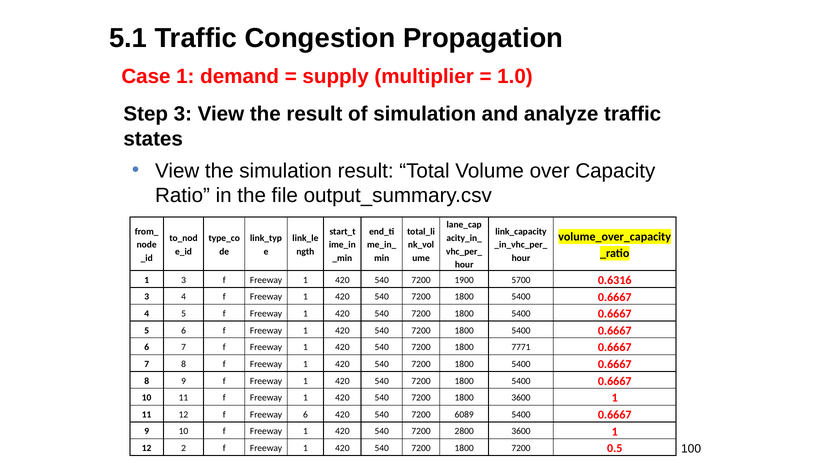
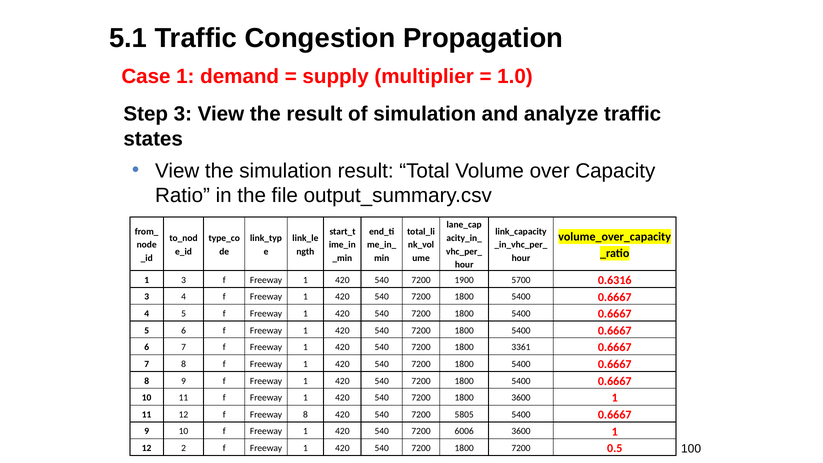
7771: 7771 -> 3361 (521, 347)
Freeway 6: 6 -> 8 (305, 414)
6089: 6089 -> 5805 (464, 414)
2800: 2800 -> 6006 (464, 431)
